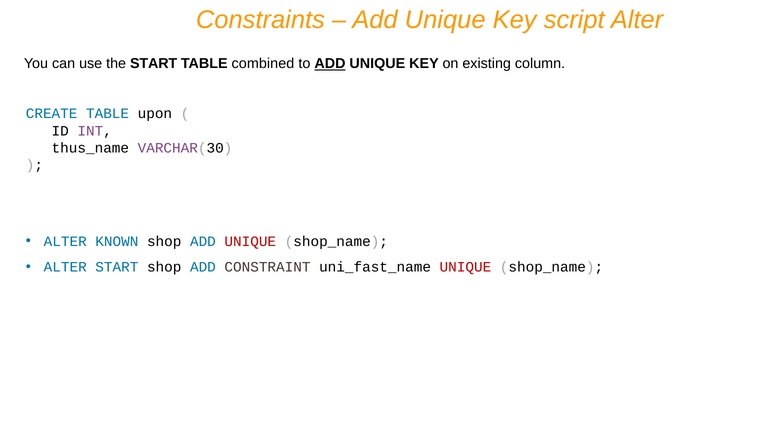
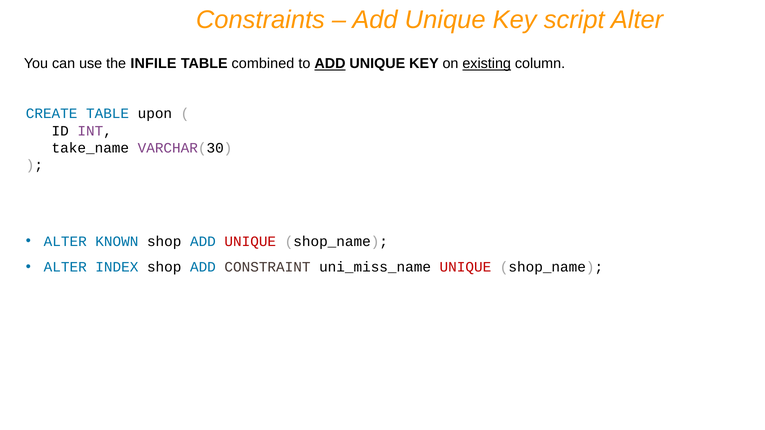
the START: START -> INFILE (153, 64)
existing underline: none -> present (487, 64)
thus_name: thus_name -> take_name (90, 148)
ALTER START: START -> INDEX (117, 267)
uni_fast_name: uni_fast_name -> uni_miss_name (375, 267)
